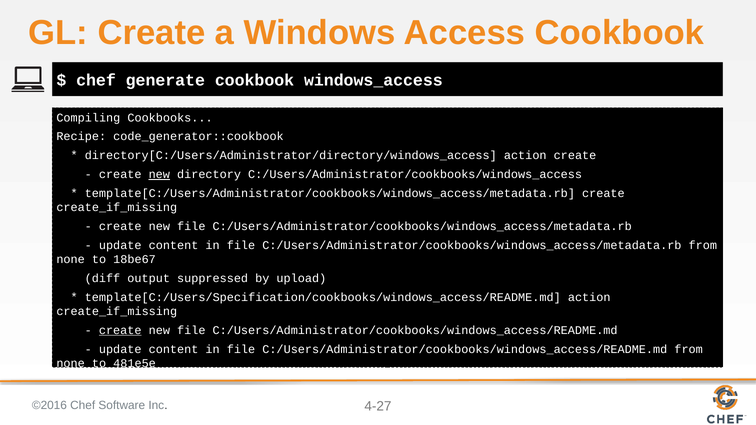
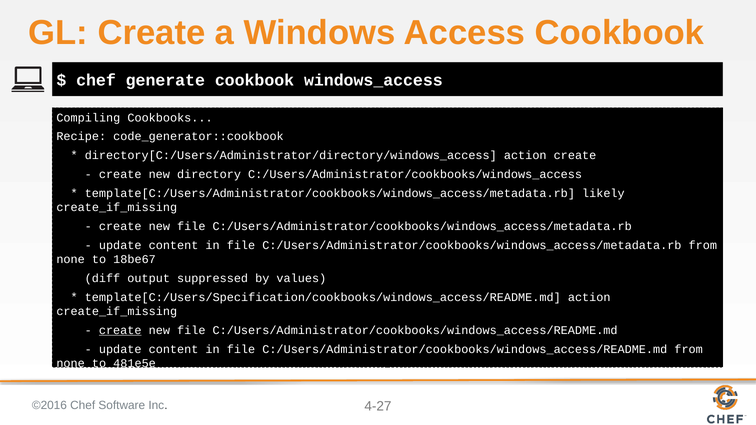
new underline: present -> none (159, 174)
template[C:/Users/Administrator/cookbooks/windows_access/metadata.rb create: create -> likely (603, 193)
upload: upload -> values (301, 278)
